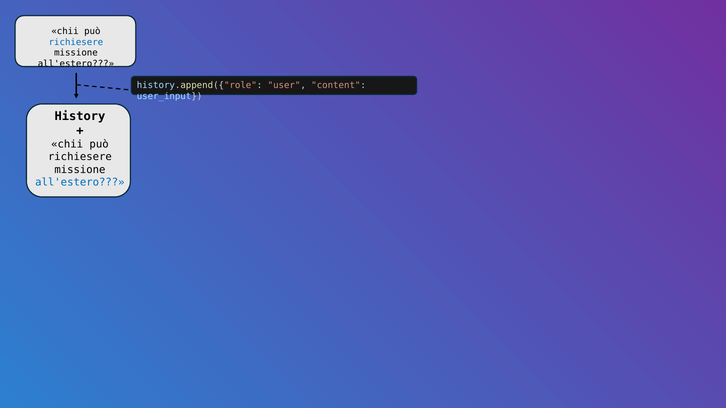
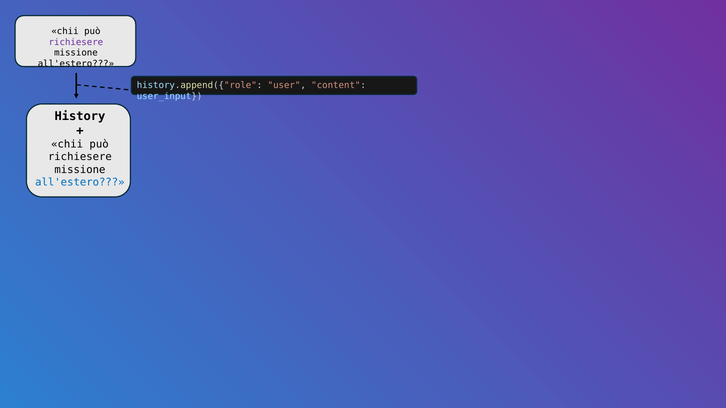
richiesere colour: blue -> purple (76, 42)
